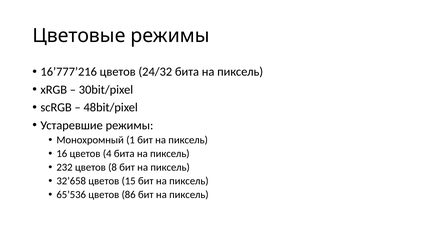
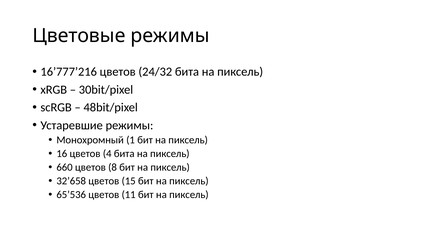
232: 232 -> 660 (65, 168)
86: 86 -> 11 (129, 195)
